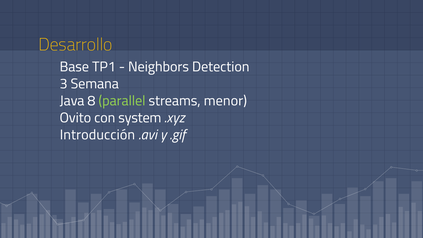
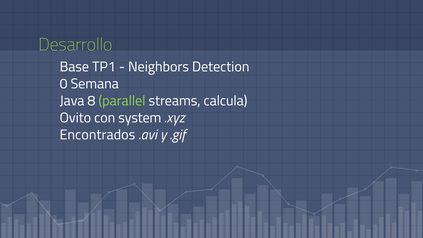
Desarrollo colour: yellow -> light green (76, 45)
3: 3 -> 0 (64, 84)
menor: menor -> calcula (226, 101)
Introducción: Introducción -> Encontrados (97, 135)
